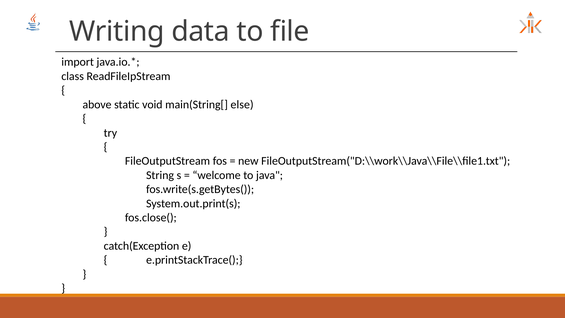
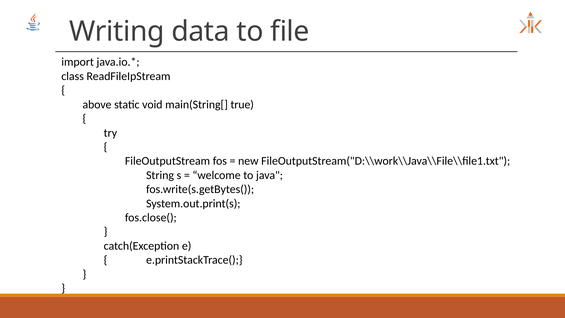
else: else -> true (242, 104)
